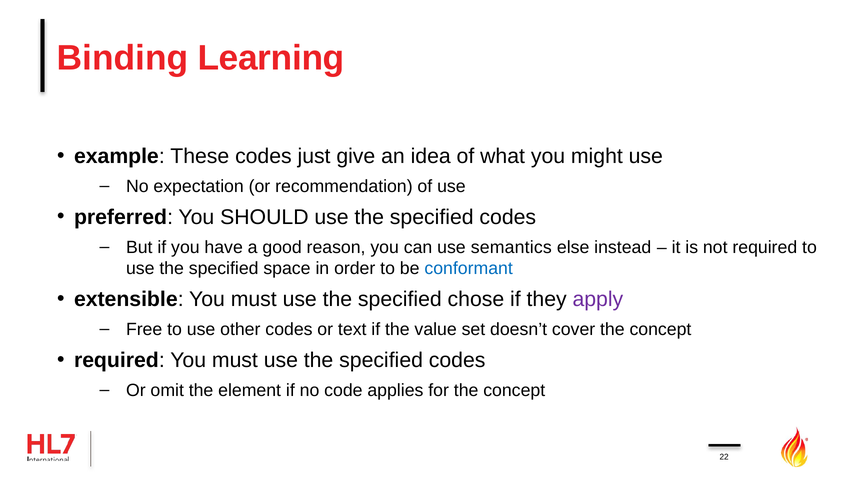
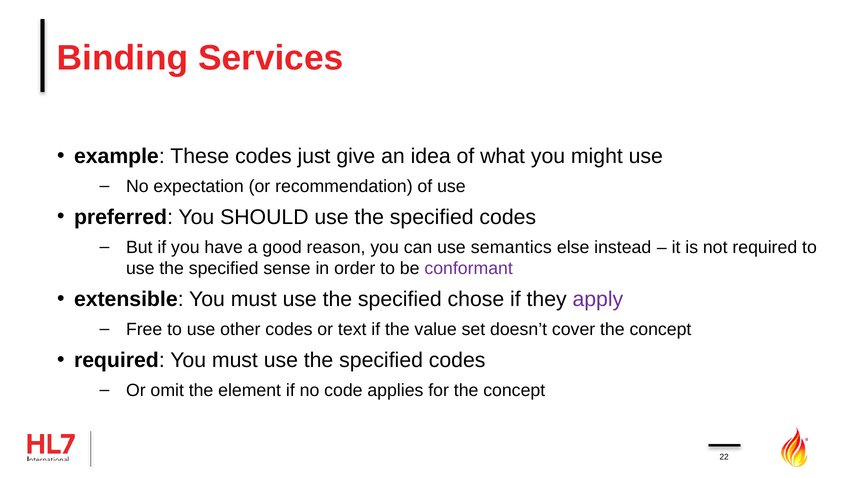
Learning: Learning -> Services (271, 58)
space: space -> sense (287, 268)
conformant colour: blue -> purple (469, 268)
